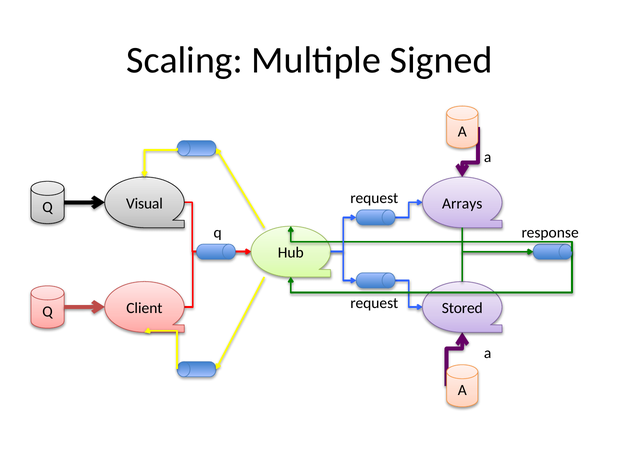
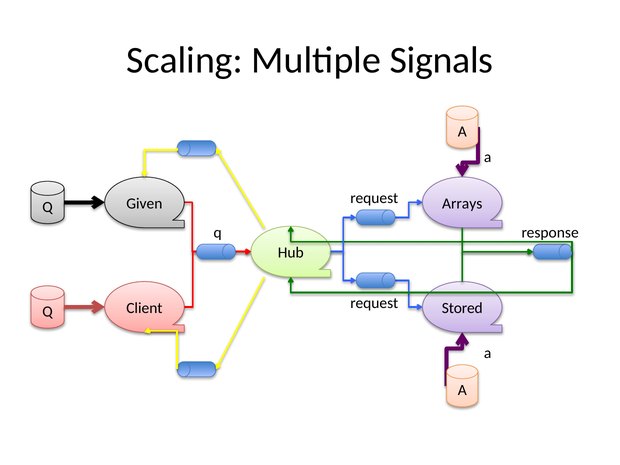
Signed: Signed -> Signals (441, 60)
Visual: Visual -> Given (144, 203)
